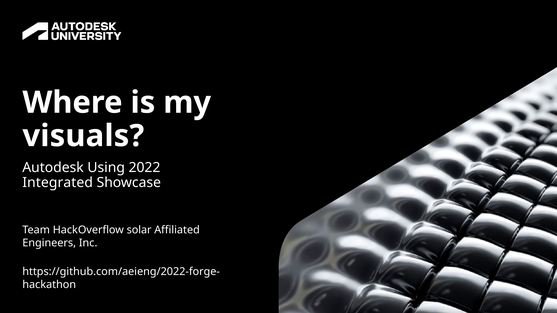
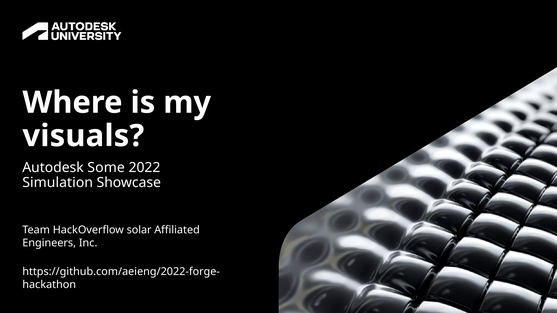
Using: Using -> Some (106, 168)
Integrated: Integrated -> Simulation (58, 183)
